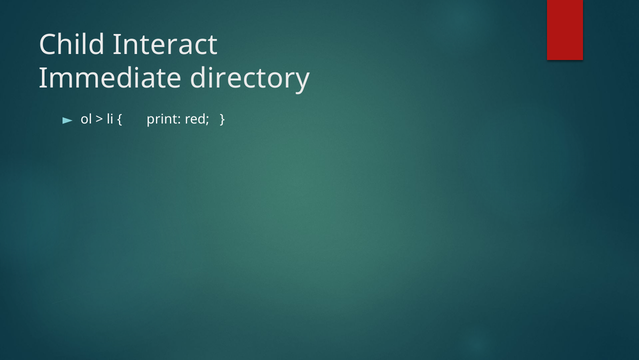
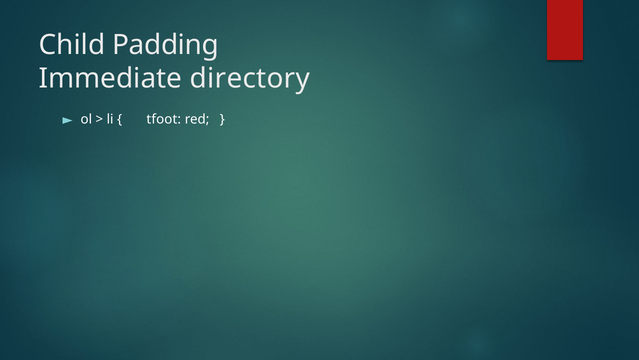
Interact: Interact -> Padding (166, 45)
print: print -> tfoot (164, 119)
